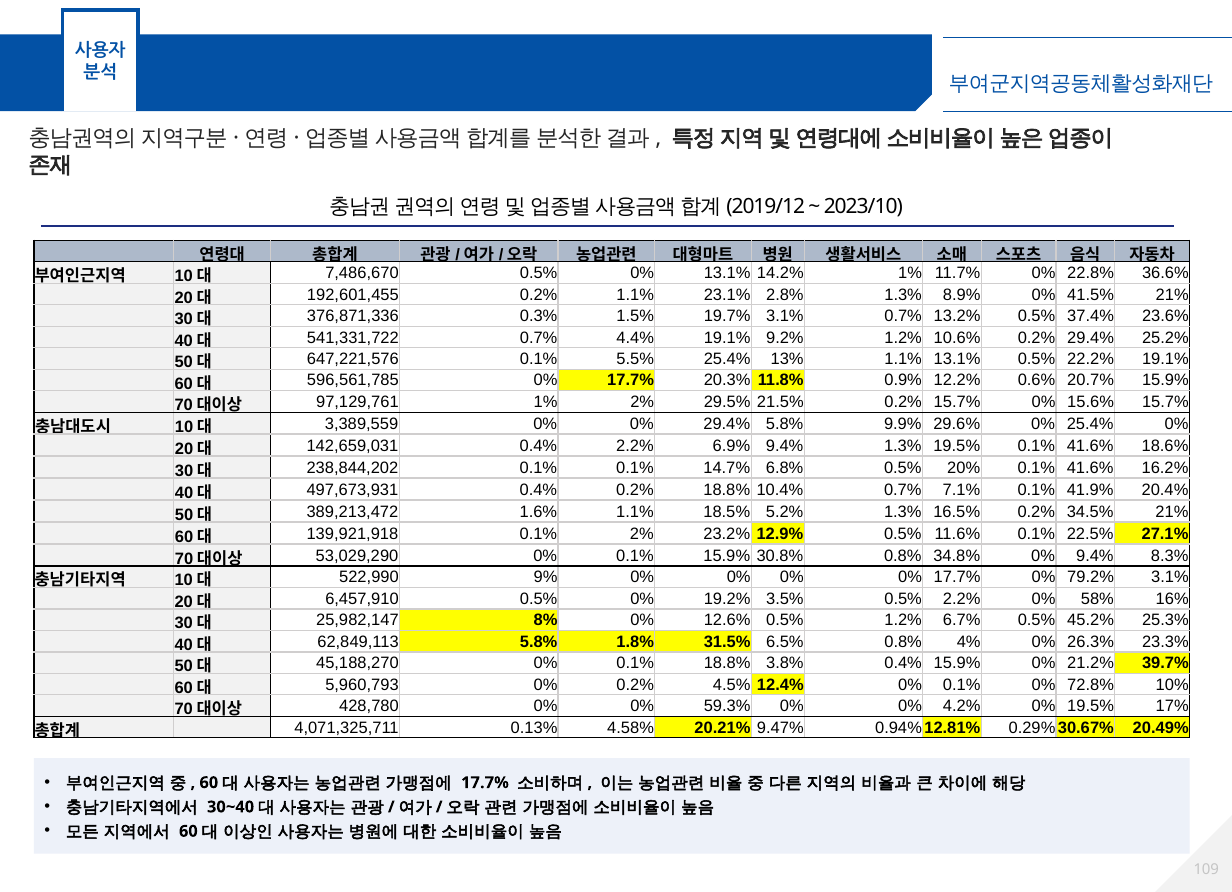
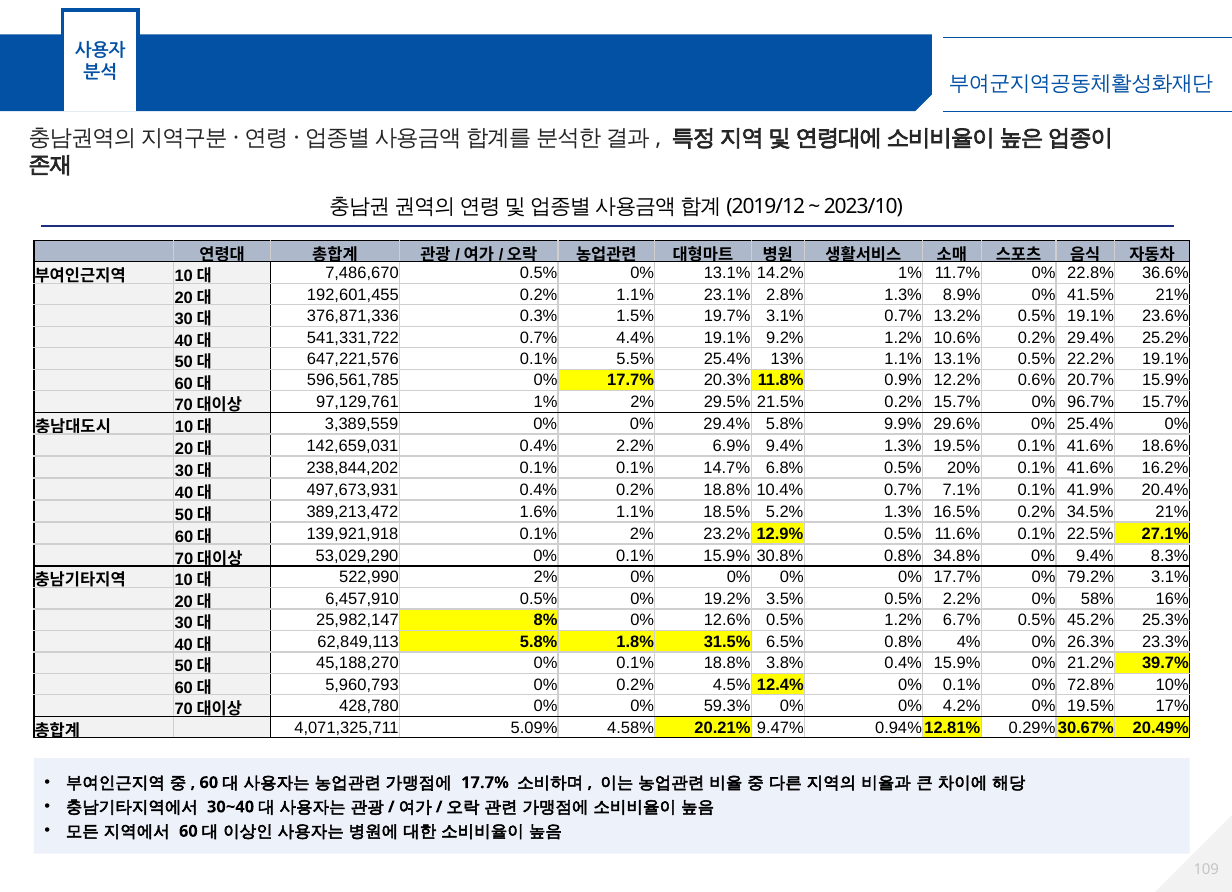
0.5% 37.4%: 37.4% -> 19.1% (1091, 316)
15.6%: 15.6% -> 96.7% (1091, 402)
522,990 9%: 9% -> 2% (546, 577)
0.13%: 0.13% -> 5.09% (534, 728)
